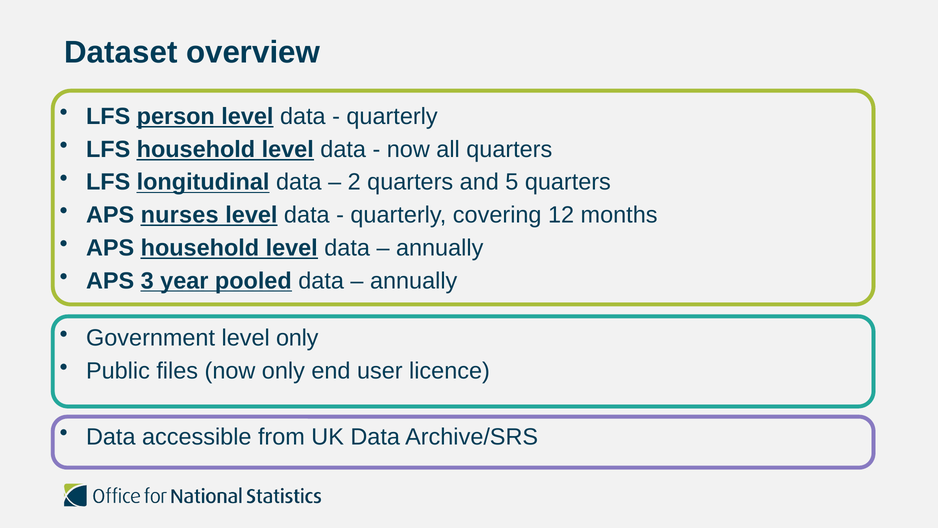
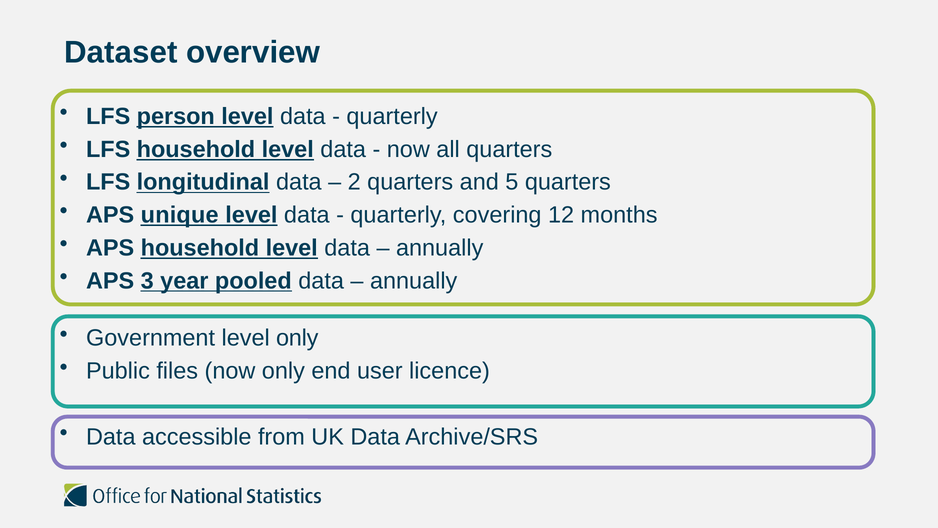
nurses: nurses -> unique (180, 215)
